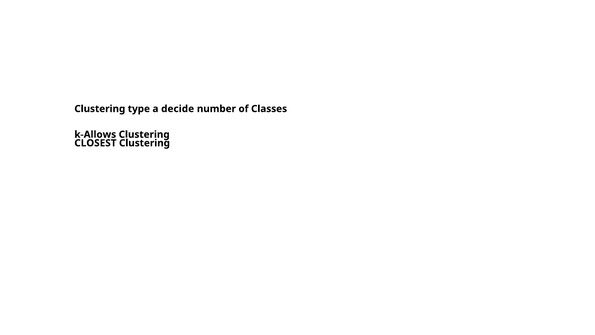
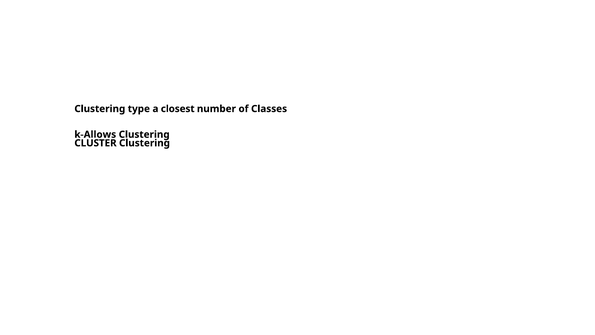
decide: decide -> closest (178, 109)
CLOSEST: CLOSEST -> CLUSTER (95, 143)
